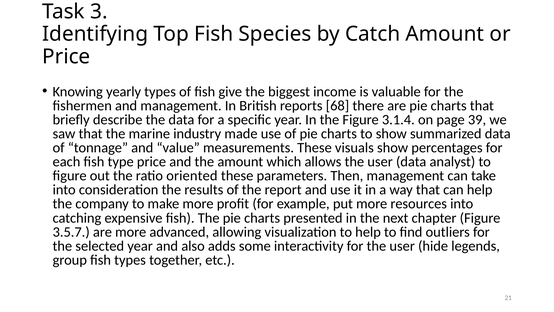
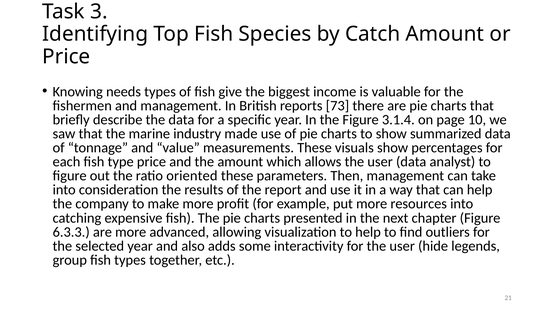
yearly: yearly -> needs (124, 91)
68: 68 -> 73 (337, 106)
39: 39 -> 10 (477, 120)
3.5.7: 3.5.7 -> 6.3.3 (71, 232)
